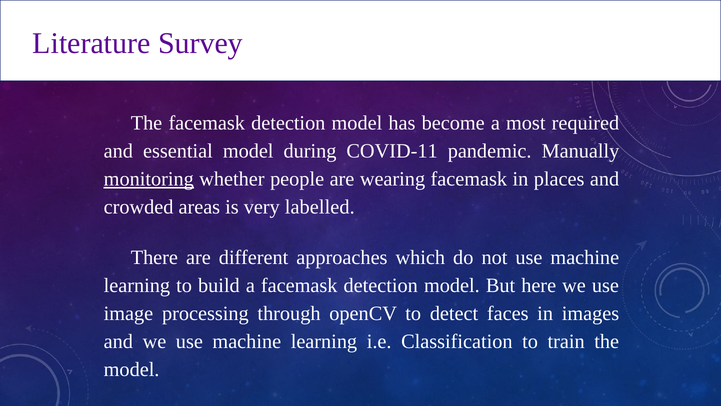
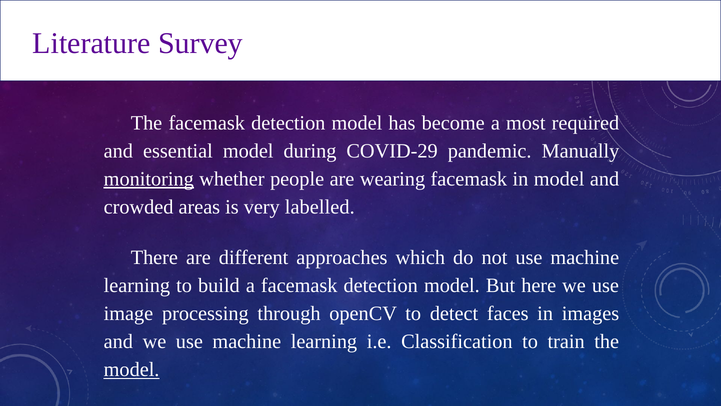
COVID-11: COVID-11 -> COVID-29 (392, 151)
in places: places -> model (559, 179)
model underline: none -> present (132, 369)
